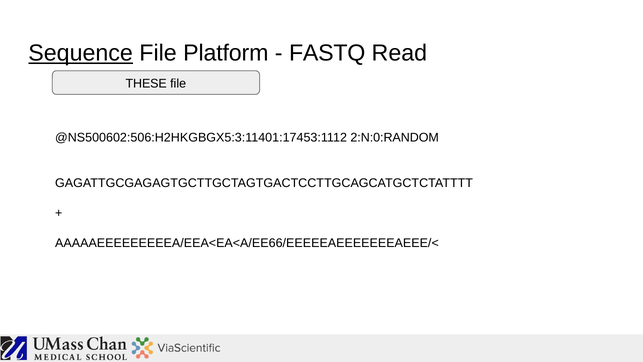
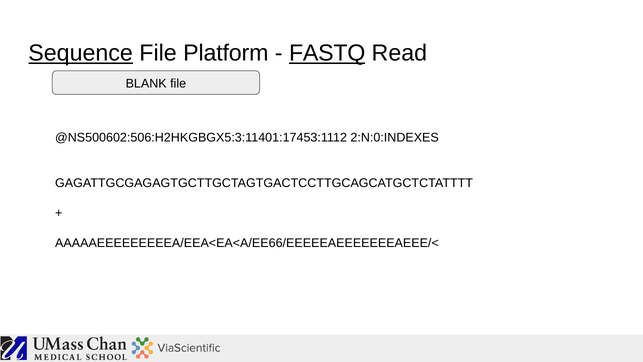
FASTQ underline: none -> present (327, 53)
THESE: THESE -> BLANK (146, 83)
2:N:0:RANDOM: 2:N:0:RANDOM -> 2:N:0:INDEXES (395, 138)
